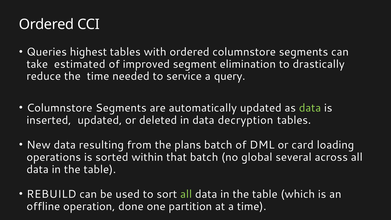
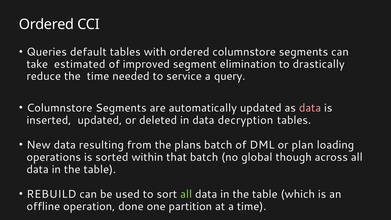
highest: highest -> default (88, 52)
data colour: light green -> pink (310, 108)
card: card -> plan (303, 145)
several: several -> though (294, 157)
